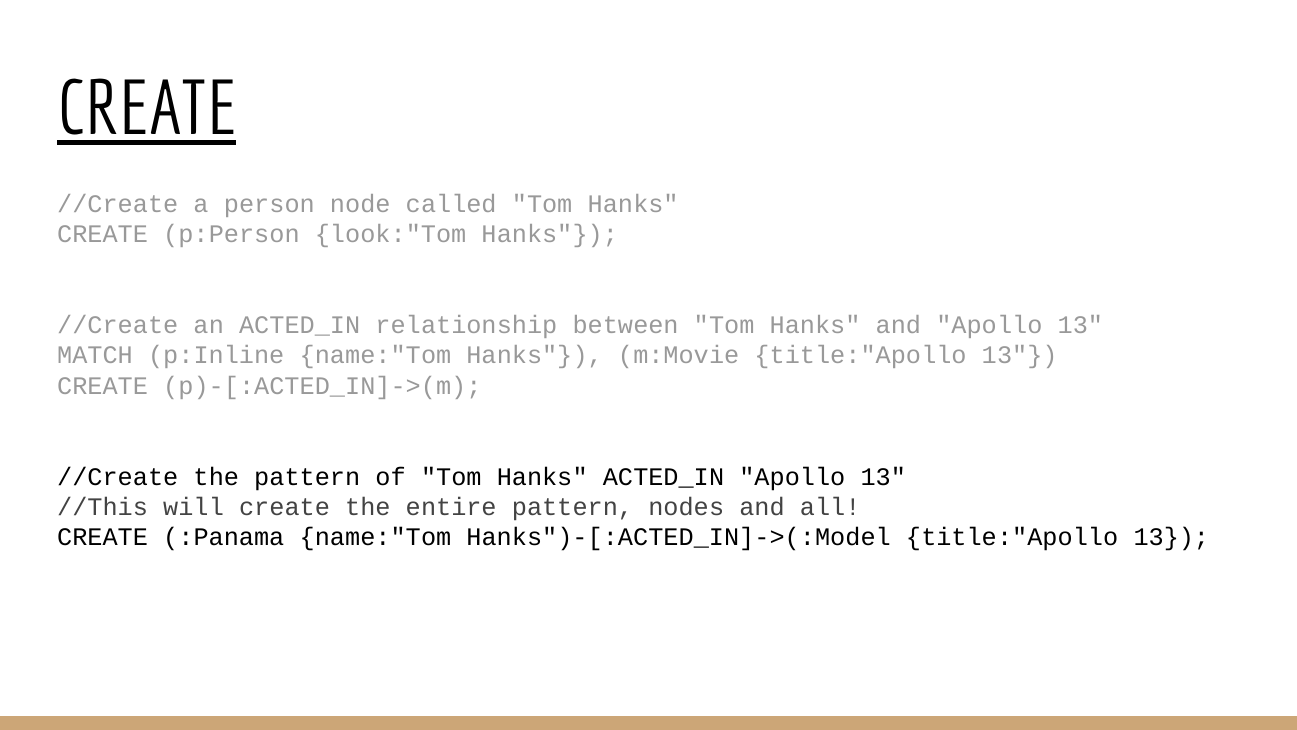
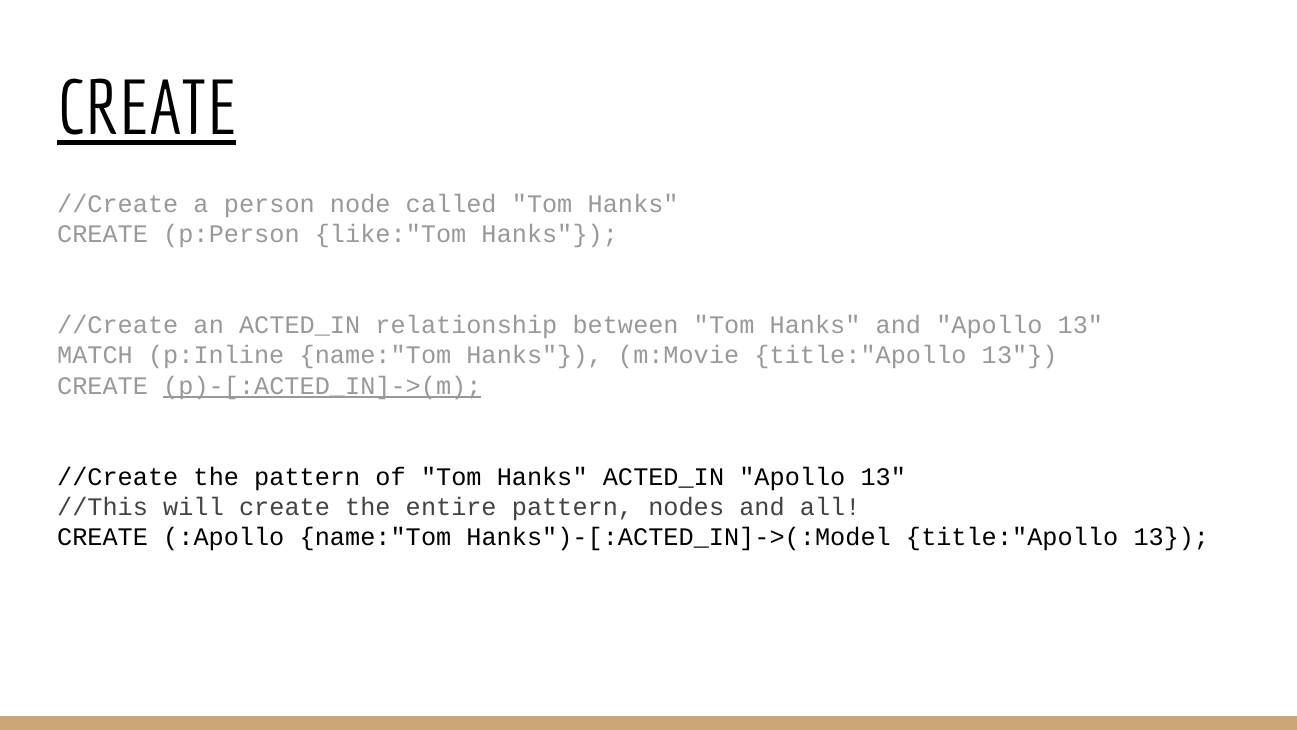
look:"Tom: look:"Tom -> like:"Tom (391, 234)
p)-[:ACTED_IN]->(m underline: none -> present (322, 386)
:Panama: :Panama -> :Apollo (224, 537)
